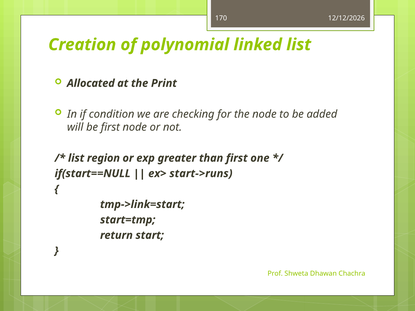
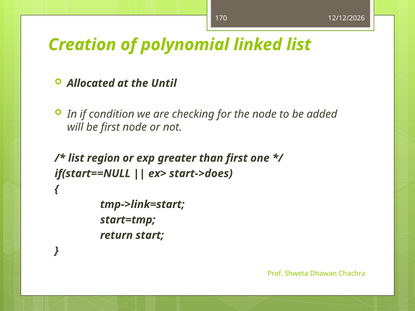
Print: Print -> Until (164, 83)
start->runs: start->runs -> start->does (201, 174)
